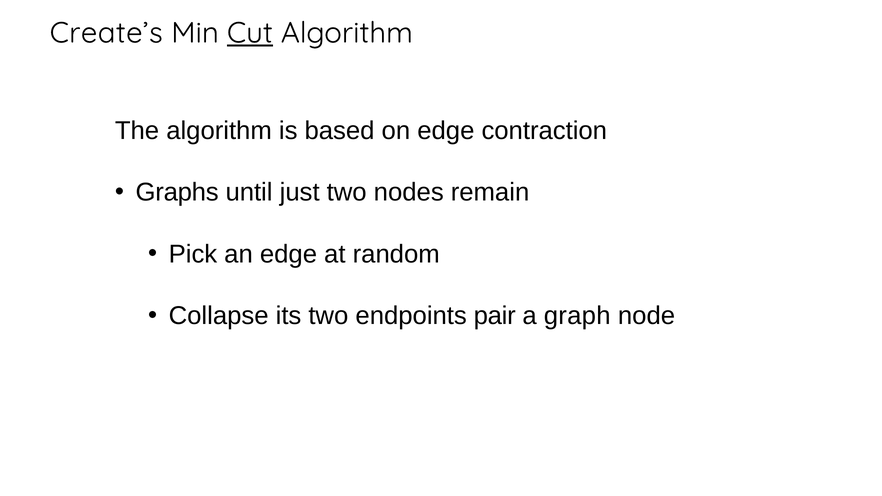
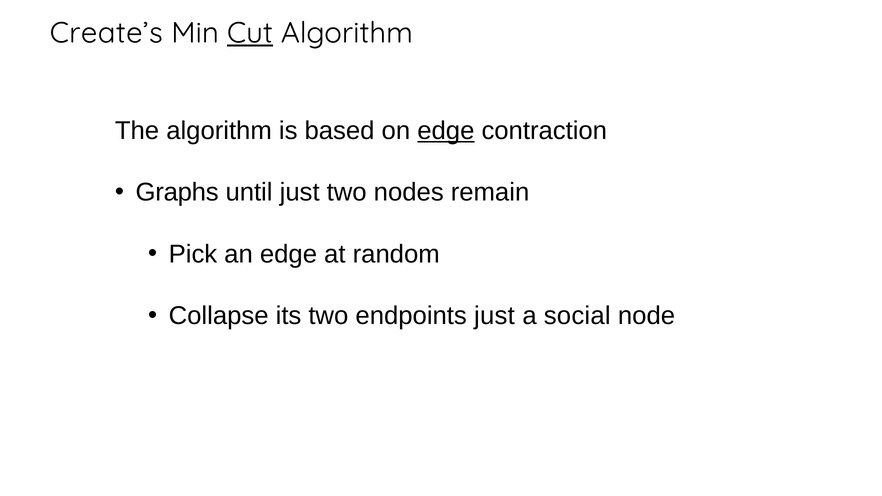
edge underline: none -> present (446, 131)
endpoints pair: pair -> just (494, 316)
graph: graph -> social (577, 316)
